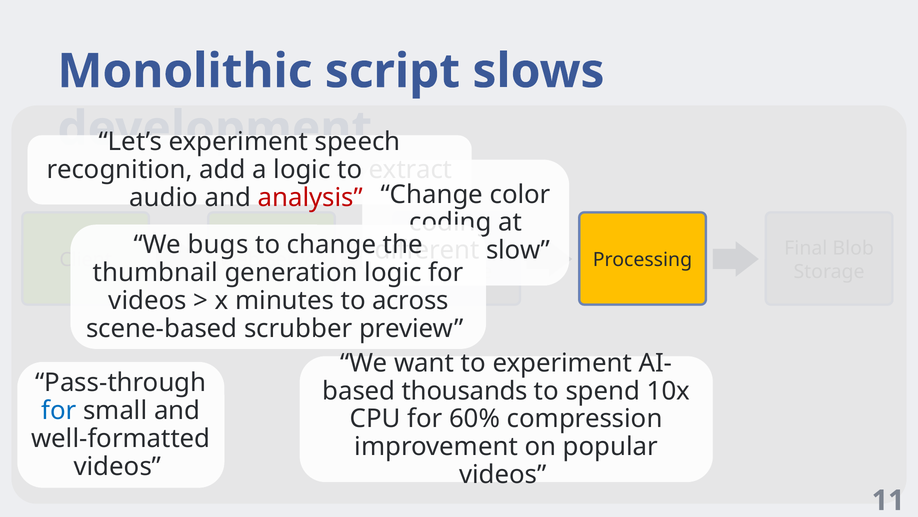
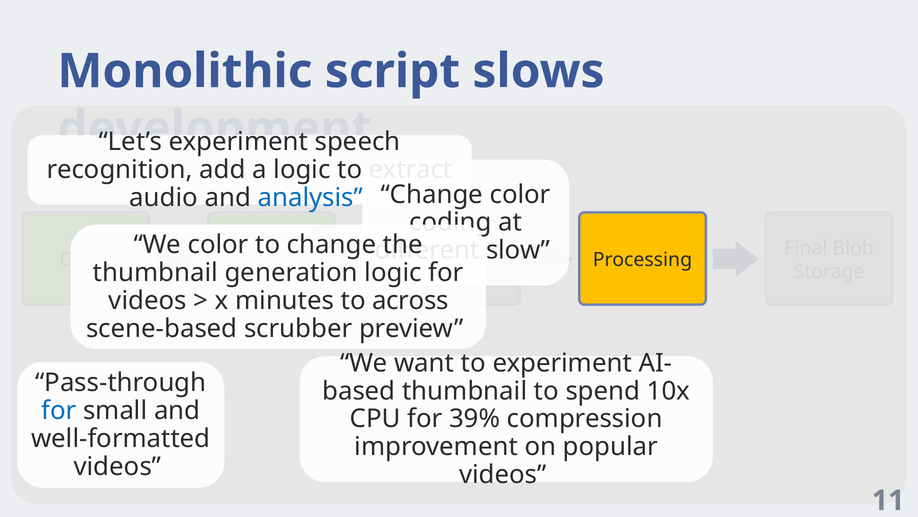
analysis colour: red -> blue (310, 197)
We bugs: bugs -> color (218, 244)
thousands: thousands -> thumbnail (465, 391)
60%: 60% -> 39% (475, 418)
